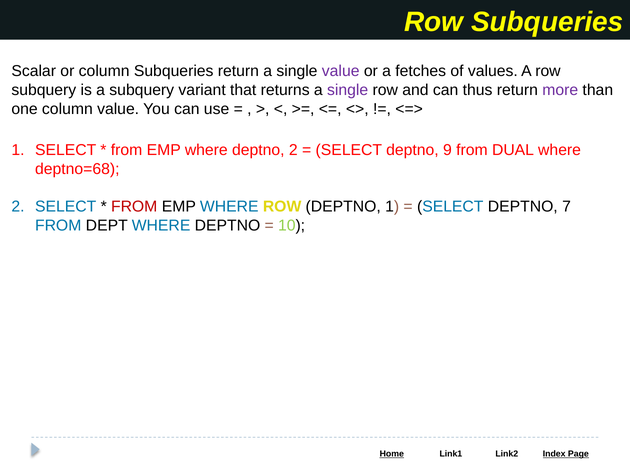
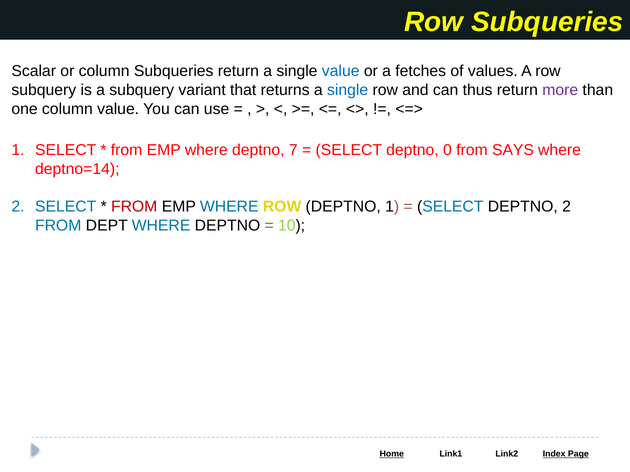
value colour: purple -> blue (341, 71)
single colour: purple -> blue (348, 90)
deptno 2: 2 -> 7 (293, 150)
9: 9 -> 0 (447, 150)
DUAL: DUAL -> SAYS (513, 150)
deptno=68: deptno=68 -> deptno=14 (77, 169)
DEPTNO 7: 7 -> 2 (567, 207)
